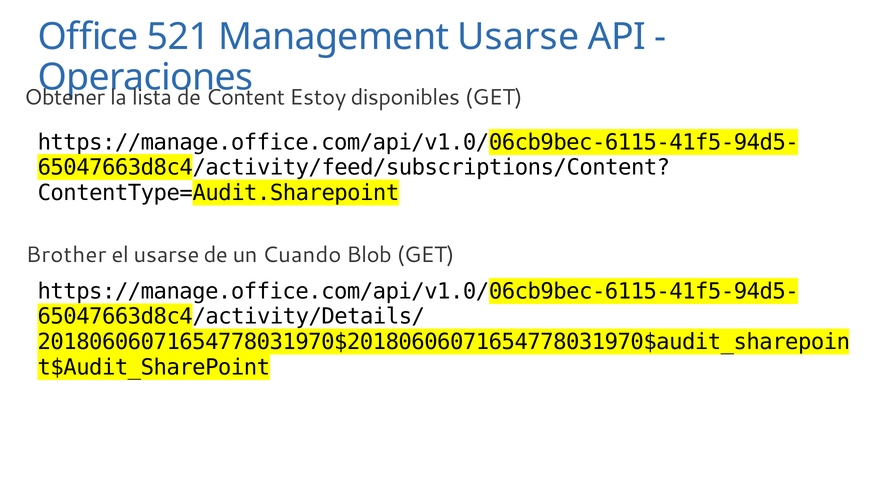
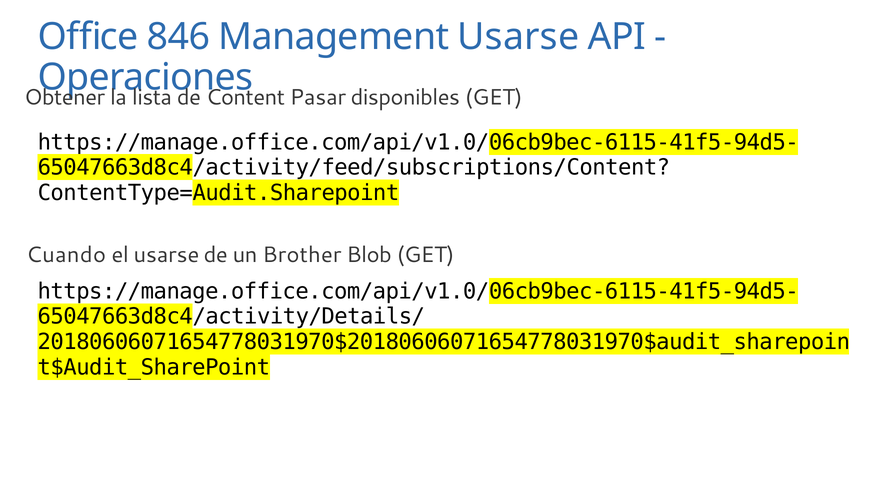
521: 521 -> 846 (179, 37)
Estoy: Estoy -> Pasar (318, 98)
Brother: Brother -> Cuando (66, 255)
Cuando: Cuando -> Brother (302, 255)
